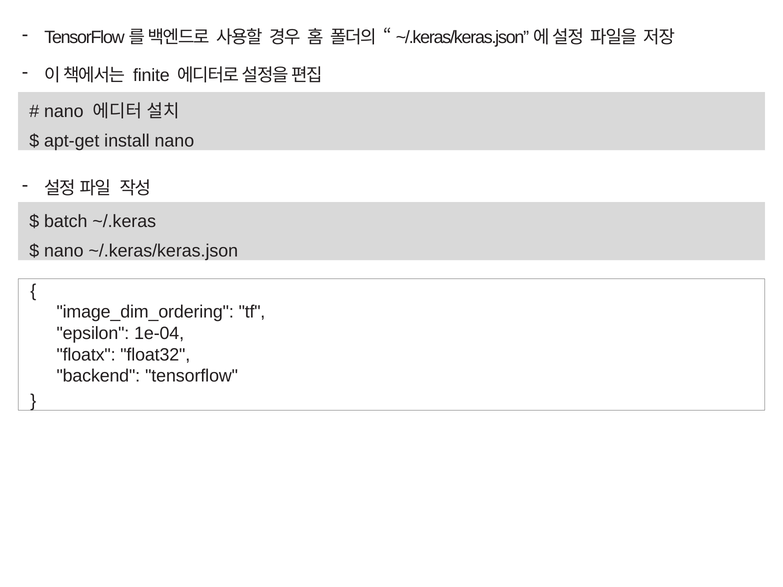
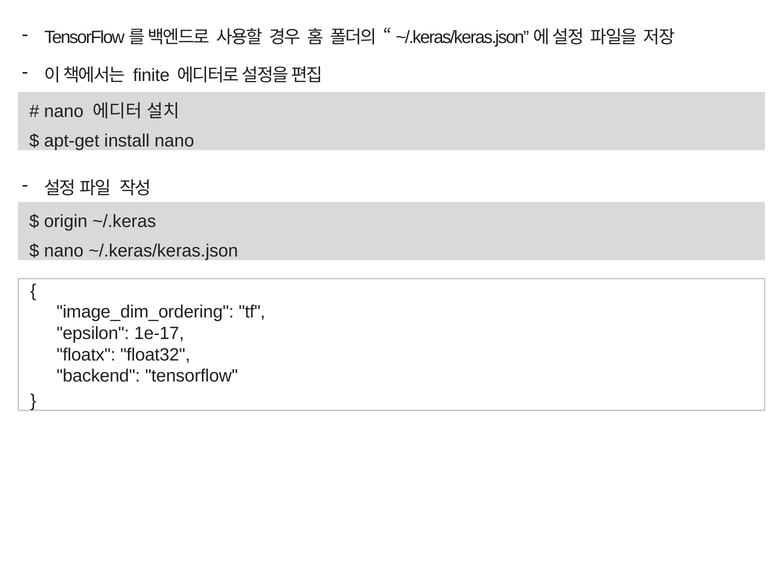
batch: batch -> origin (66, 221)
1e-04: 1e-04 -> 1e-17 (159, 333)
